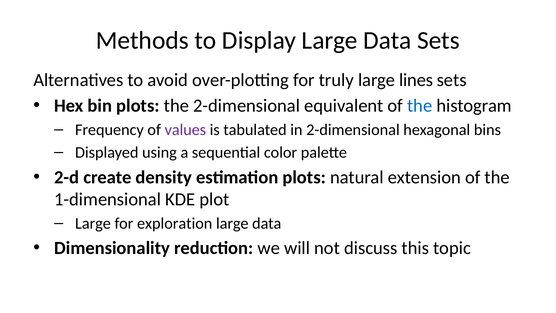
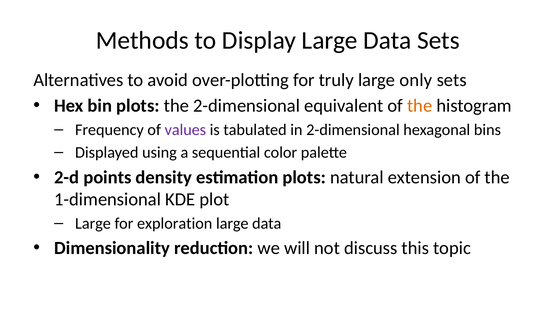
lines: lines -> only (416, 80)
the colour: blue -> orange (420, 106)
create: create -> points (107, 177)
